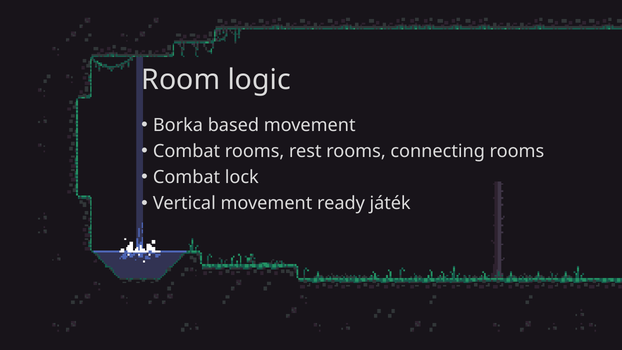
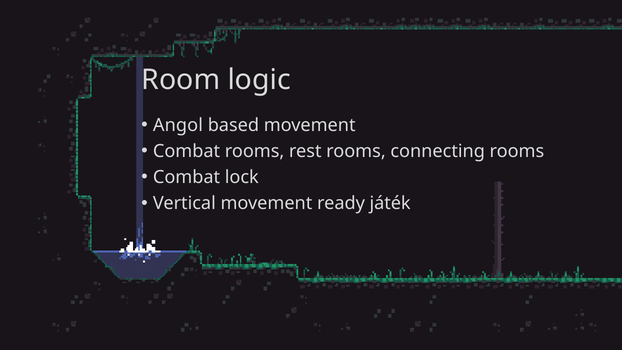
Borka: Borka -> Angol (178, 125)
